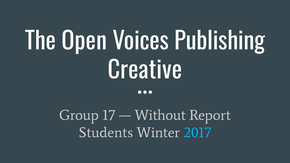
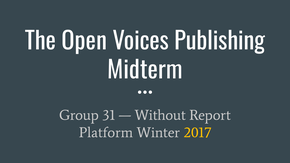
Creative: Creative -> Midterm (145, 71)
17: 17 -> 31 (109, 115)
Students: Students -> Platform (106, 133)
2017 colour: light blue -> yellow (197, 133)
